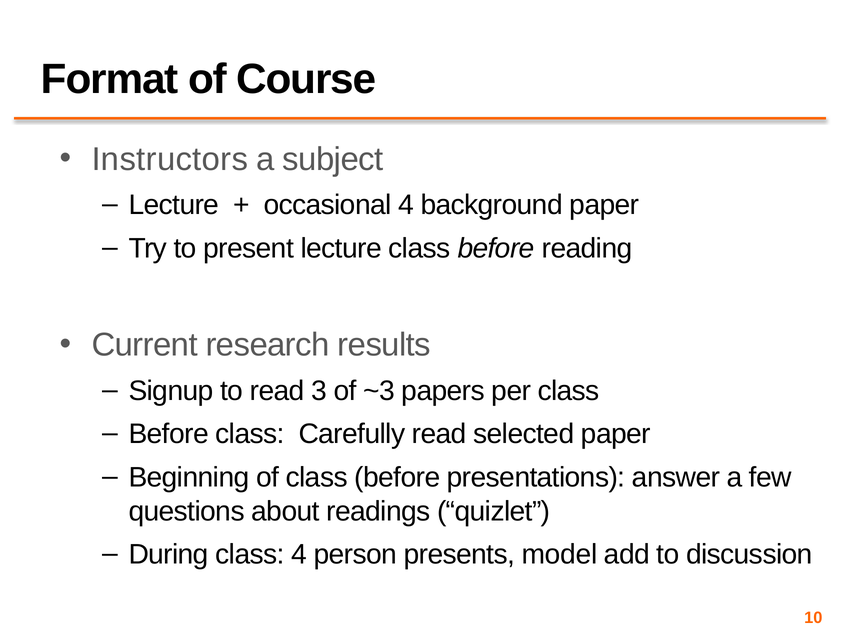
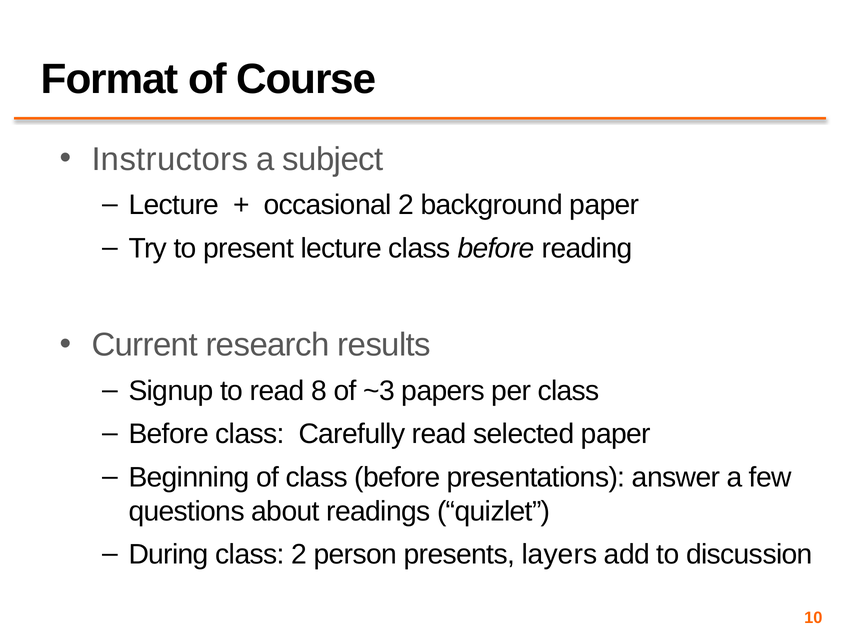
occasional 4: 4 -> 2 (406, 205)
3: 3 -> 8 (319, 391)
class 4: 4 -> 2 (299, 555)
model: model -> layers (559, 555)
